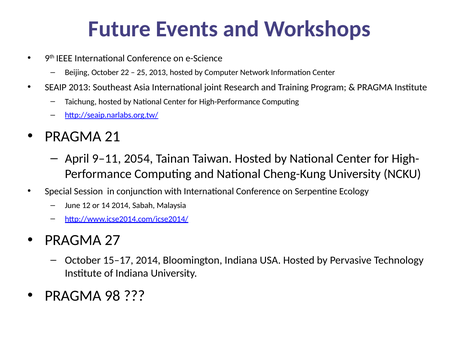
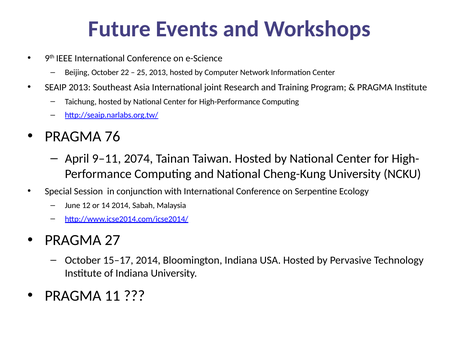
21: 21 -> 76 (112, 137)
2054: 2054 -> 2074 (138, 159)
98: 98 -> 11 (112, 296)
